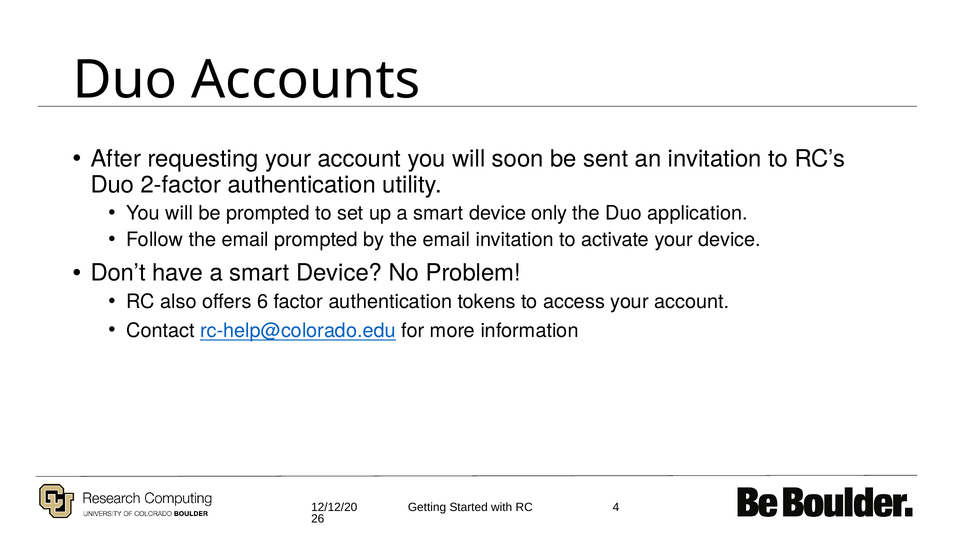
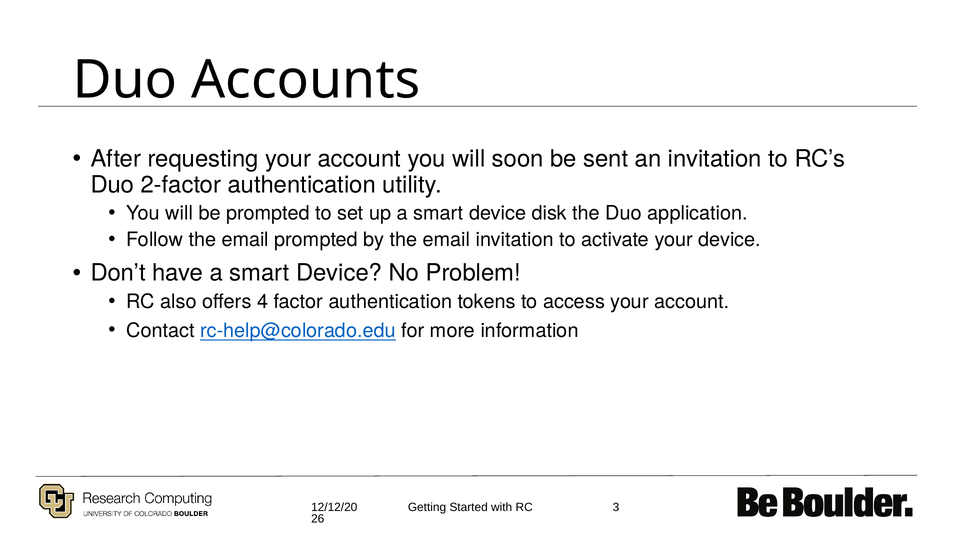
only: only -> disk (549, 213)
6: 6 -> 4 (263, 302)
4: 4 -> 3 (616, 507)
